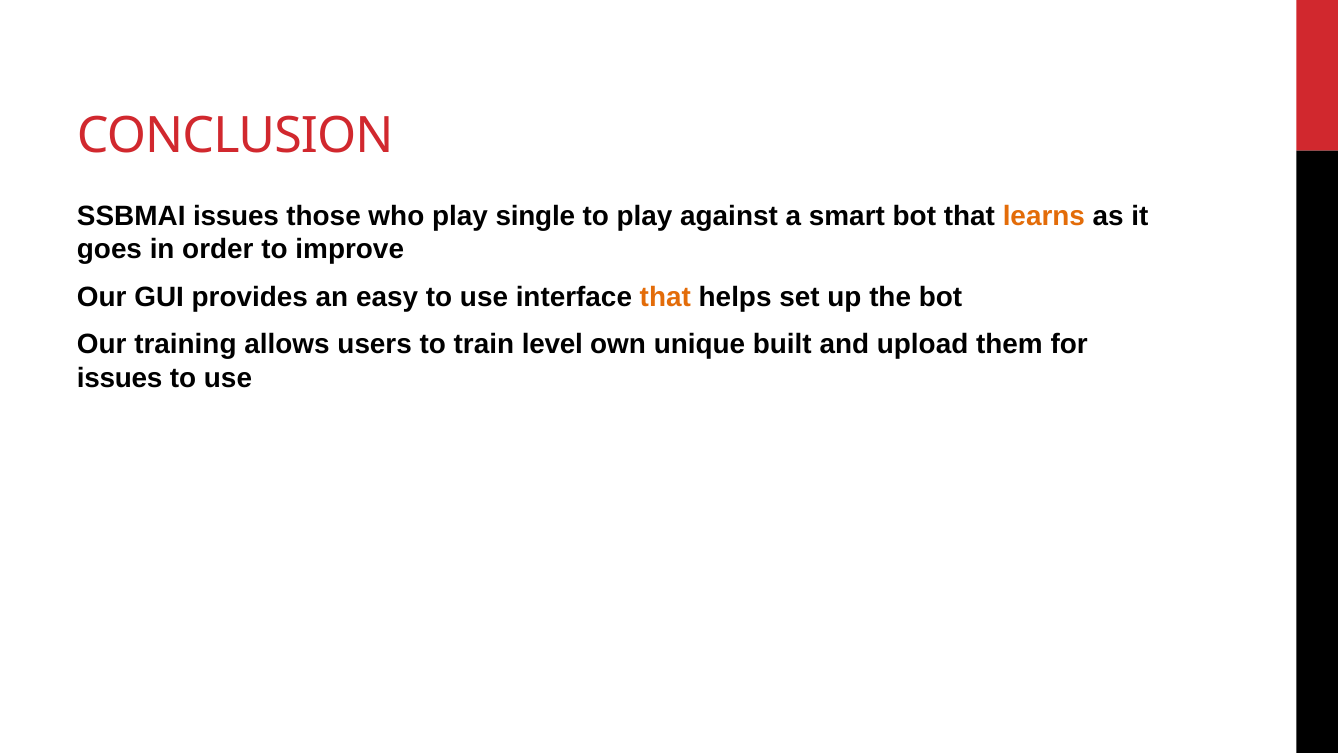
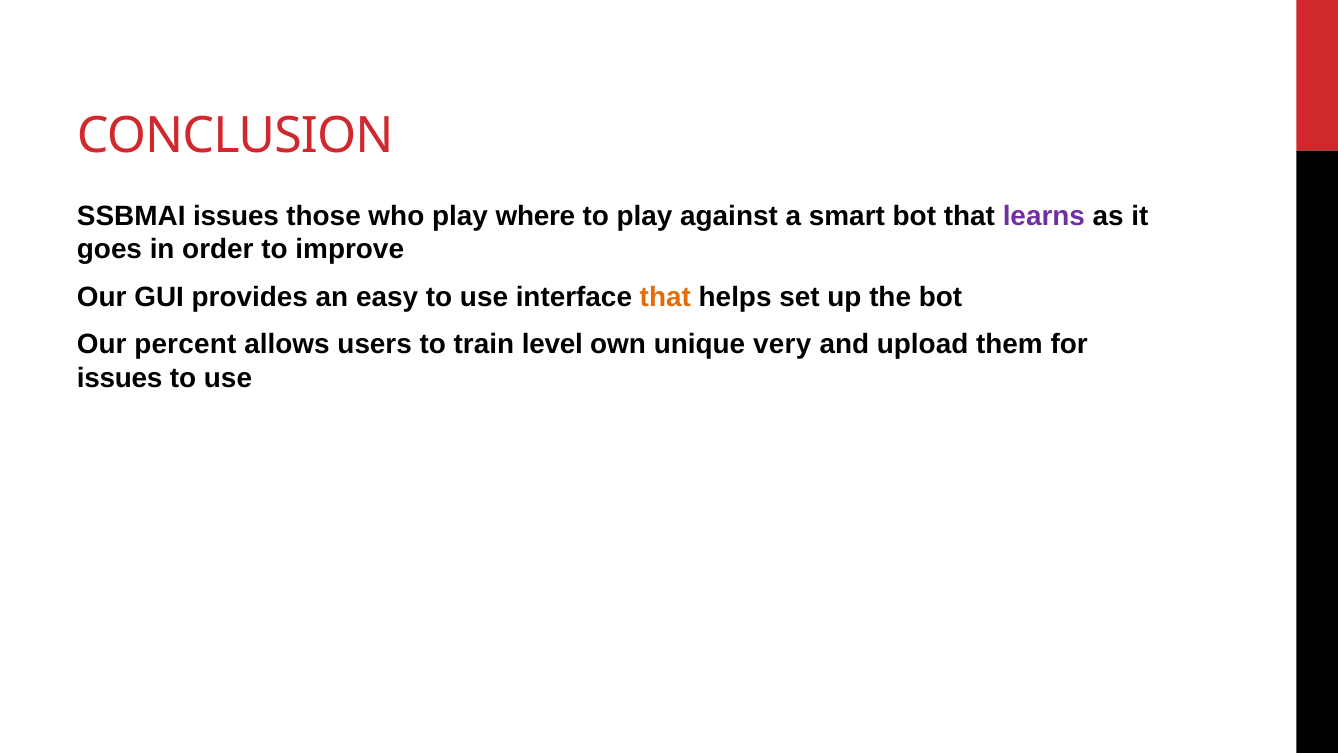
single: single -> where (535, 216)
learns colour: orange -> purple (1044, 216)
training: training -> percent (185, 344)
built: built -> very (782, 344)
